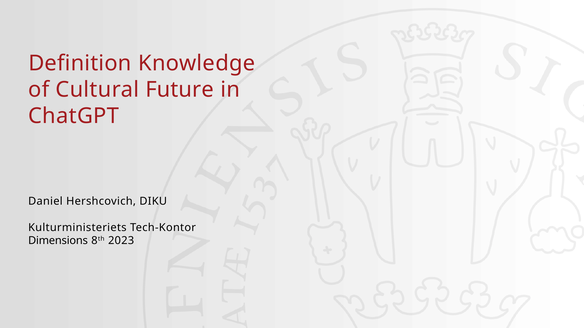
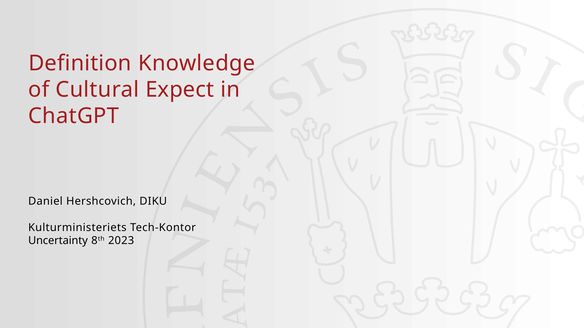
Future: Future -> Expect (180, 90)
Dimensions: Dimensions -> Uncertainty (58, 241)
